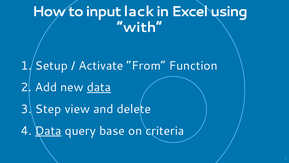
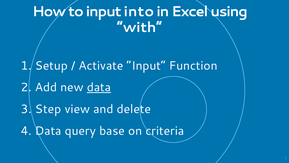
lack: lack -> into (139, 12)
Activate From: From -> Input (146, 66)
Data underline: present -> none (48, 131)
